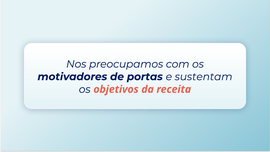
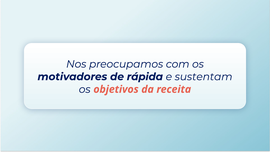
portas: portas -> rápida (145, 77)
